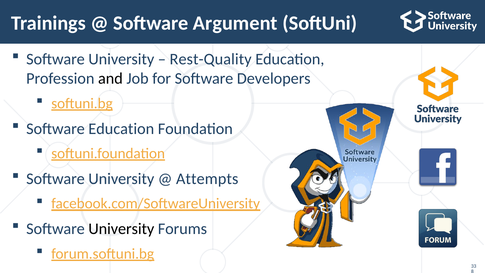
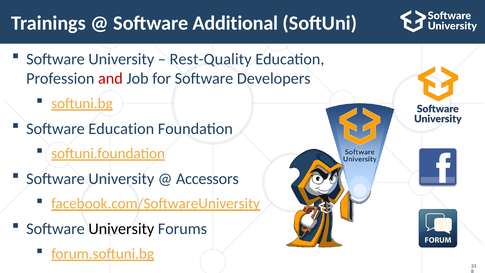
Argument: Argument -> Additional (235, 23)
and colour: black -> red (110, 79)
Attempts: Attempts -> Accessors (207, 179)
